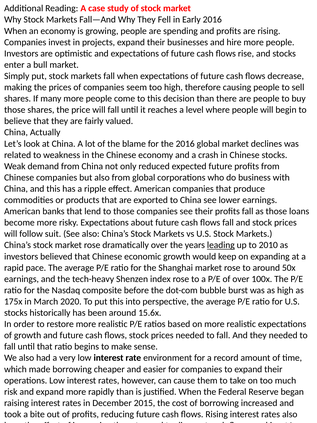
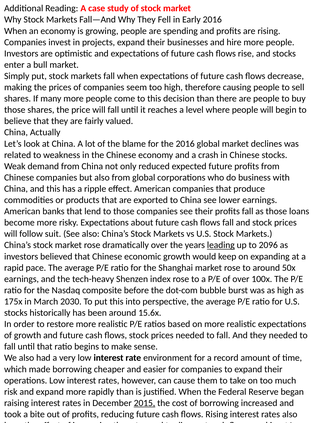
2010: 2010 -> 2096 (268, 245)
2020: 2020 -> 2030 (71, 301)
2015 underline: none -> present (144, 403)
